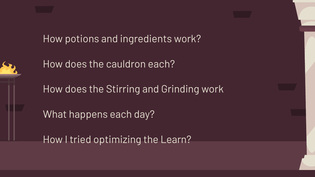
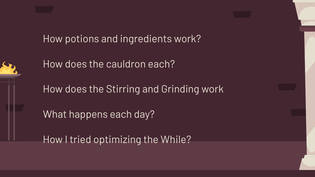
Learn: Learn -> While (176, 140)
